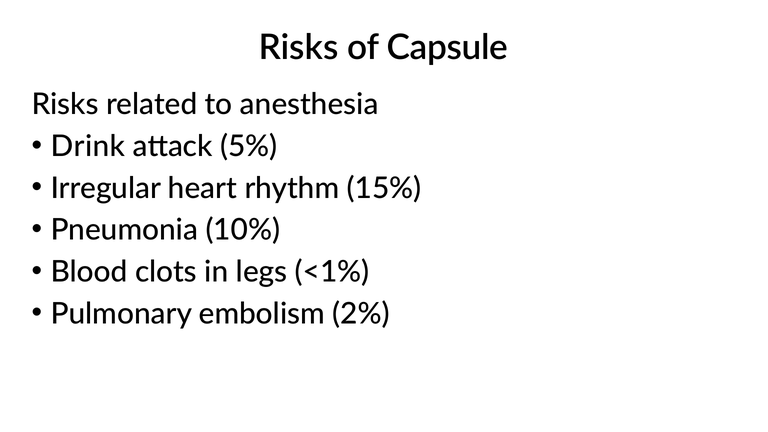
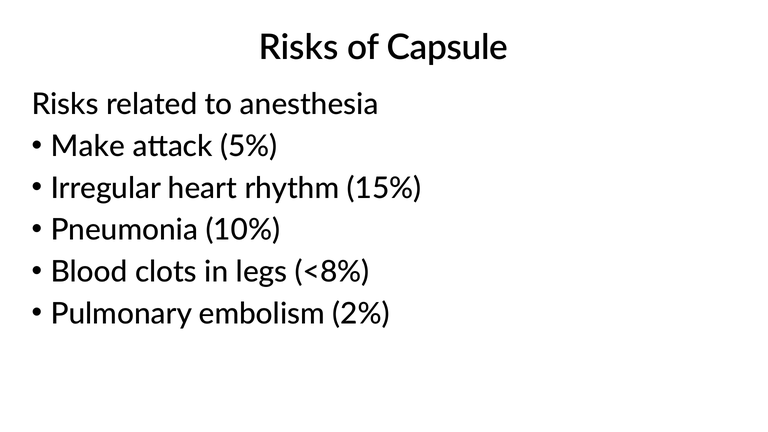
Drink: Drink -> Make (88, 146)
<1%: <1% -> <8% (332, 272)
